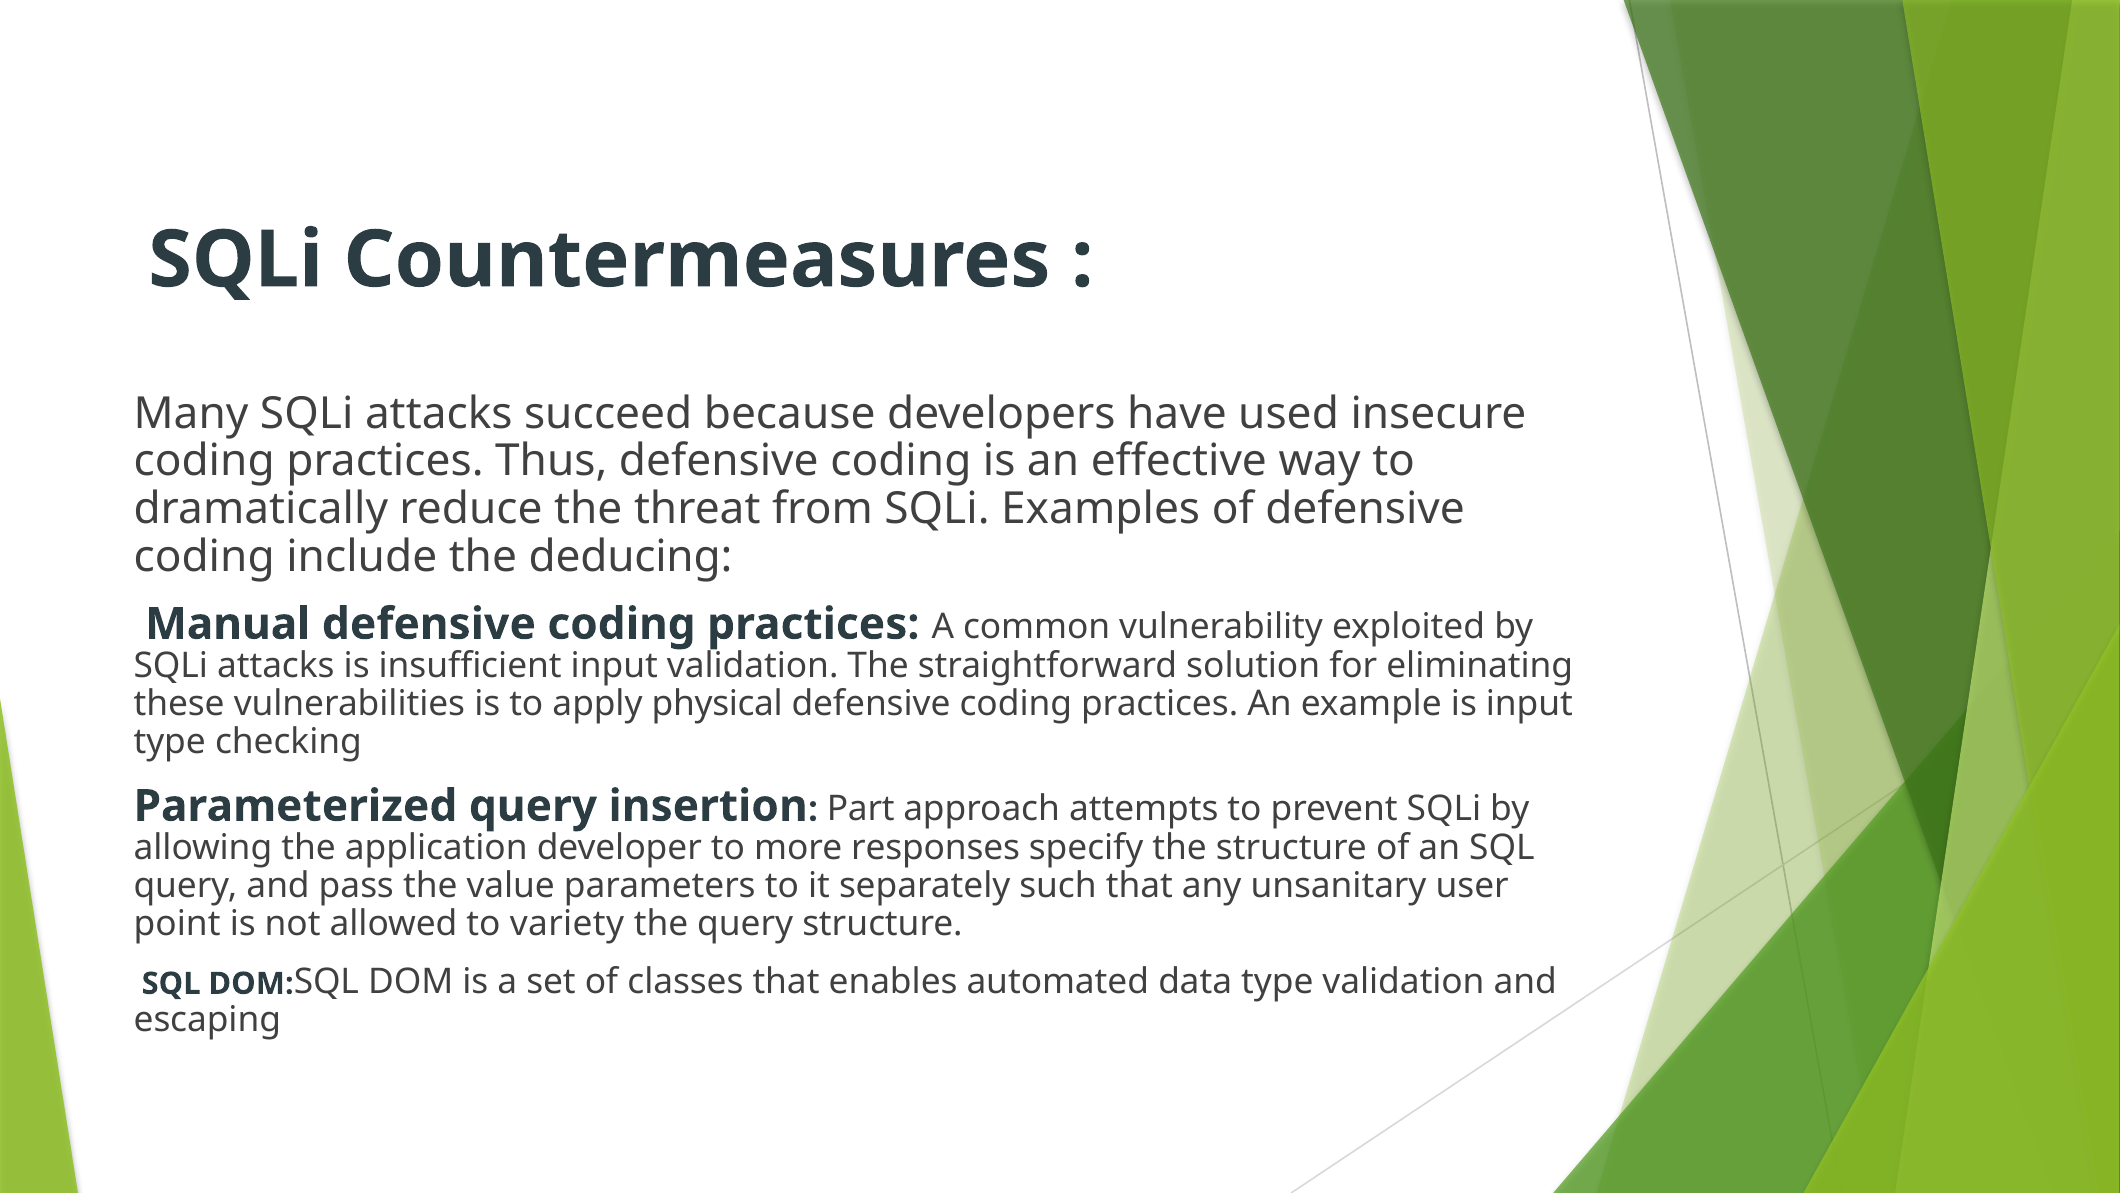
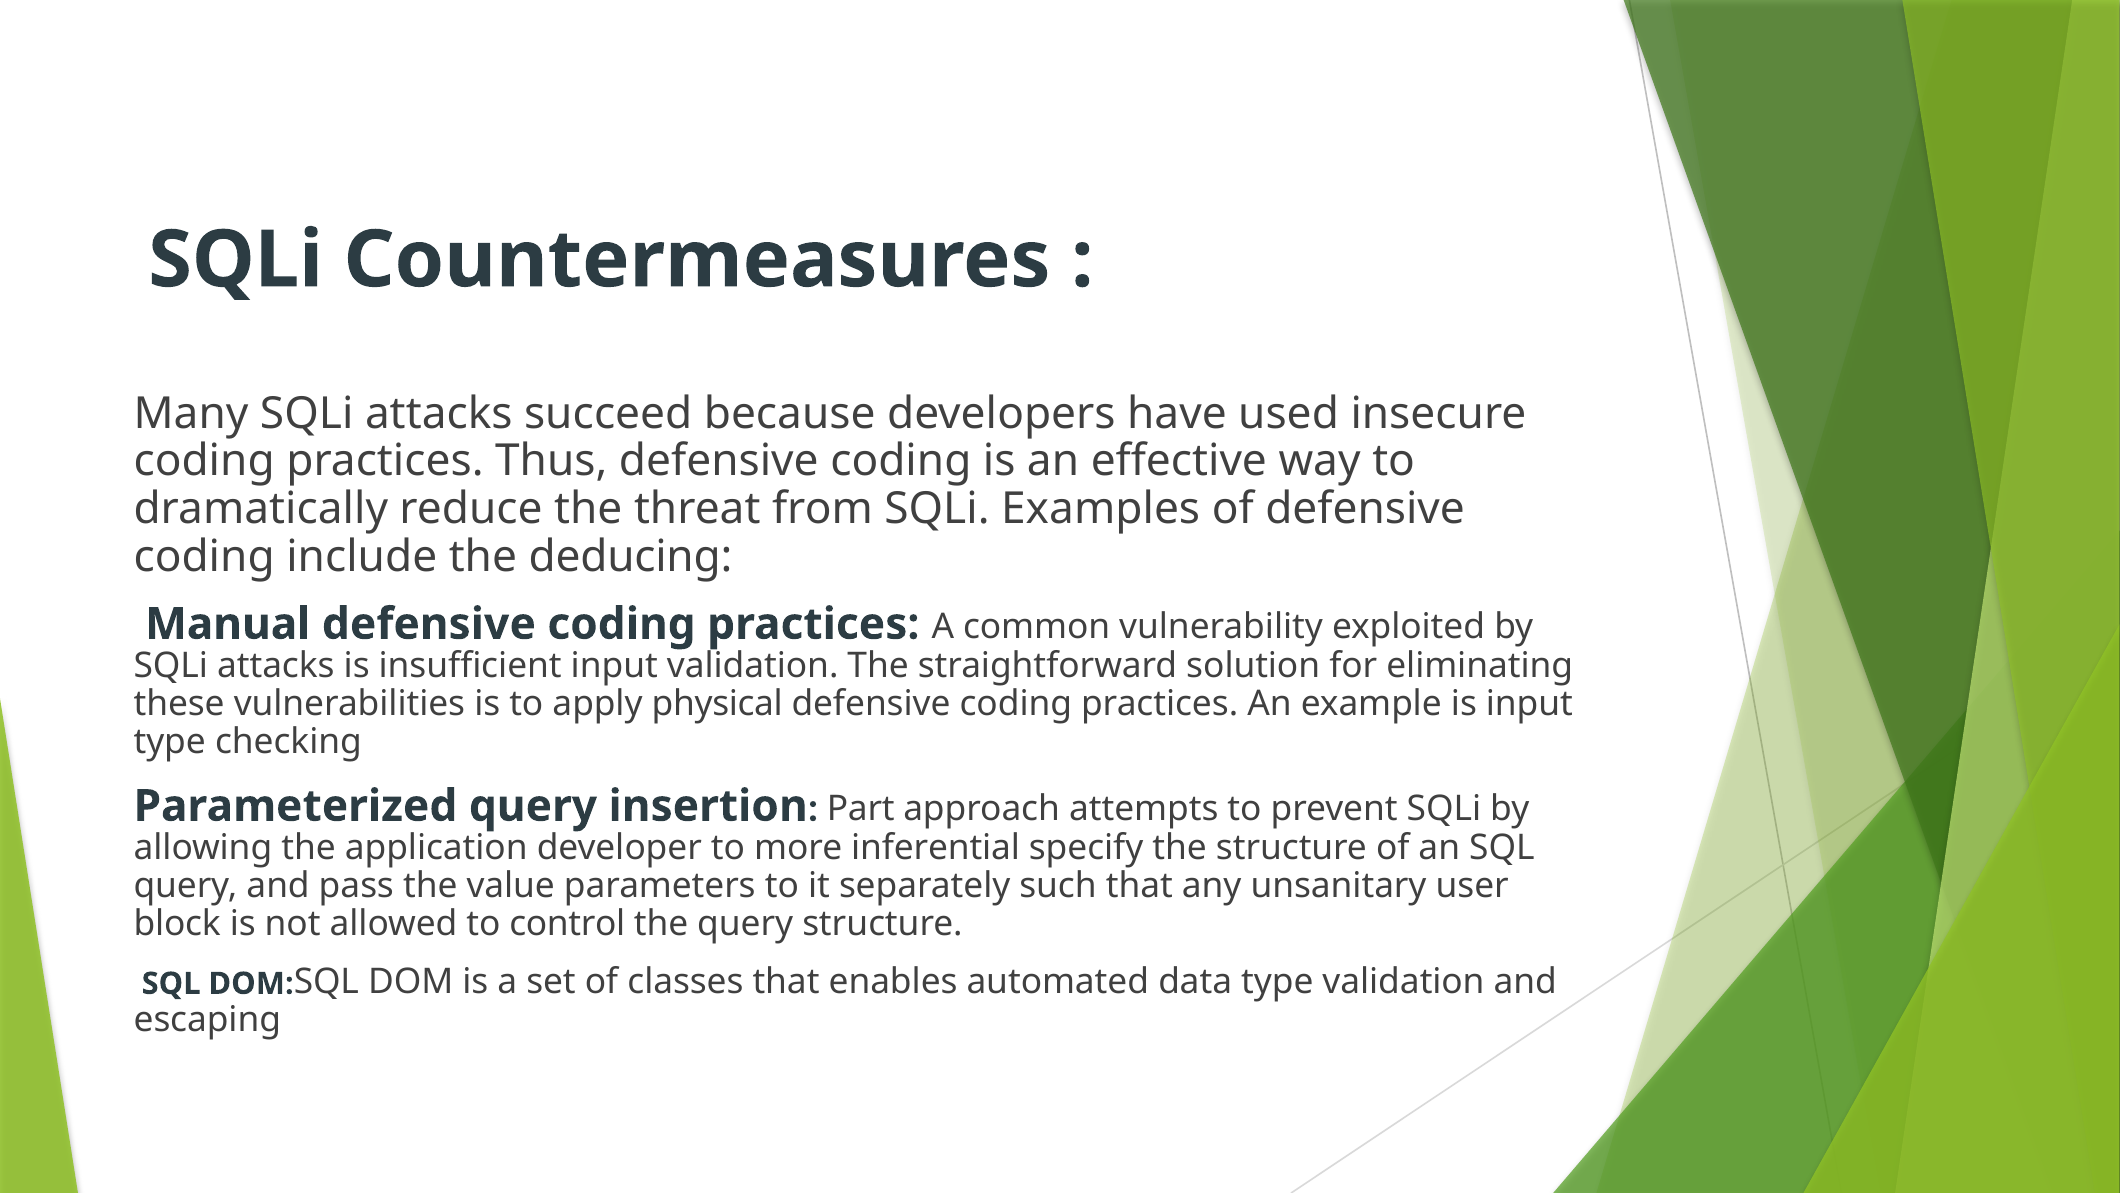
responses: responses -> inferential (936, 848)
point: point -> block (177, 924)
variety: variety -> control (567, 924)
